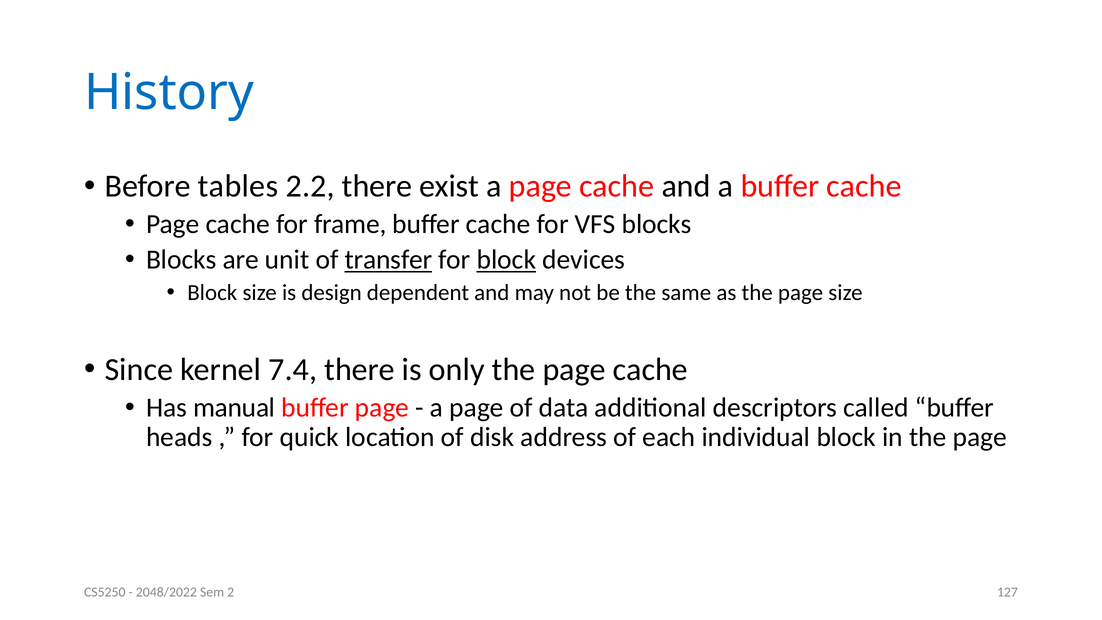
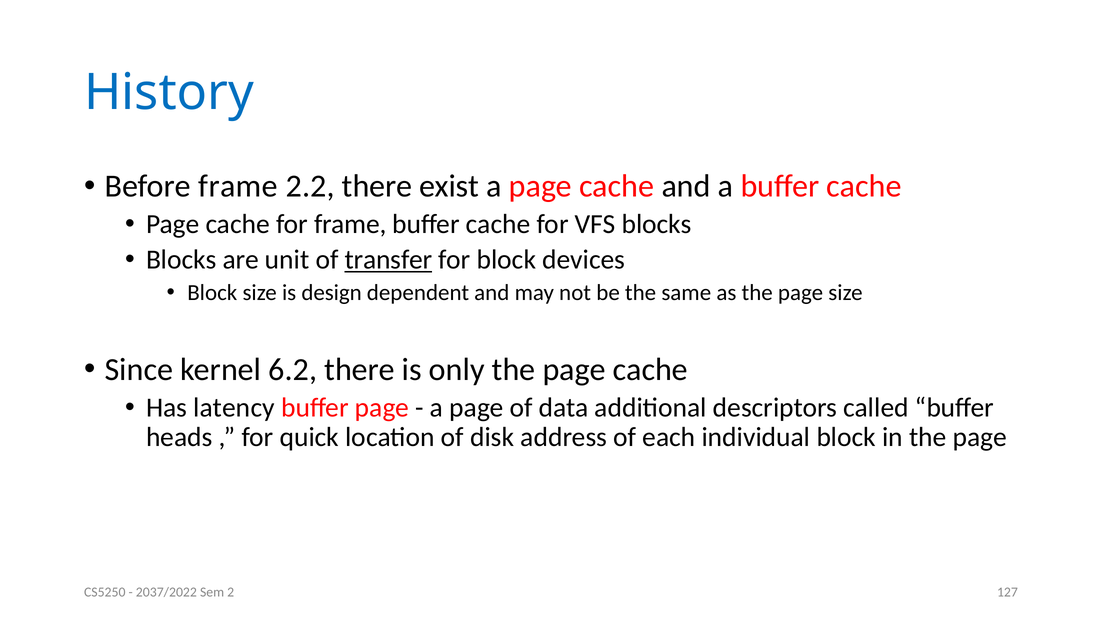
Before tables: tables -> frame (238, 186)
block underline: present -> none (506, 260)
7.4: 7.4 -> 6.2 (293, 369)
manual: manual -> latency (234, 407)
2048/2022: 2048/2022 -> 2037/2022 (166, 592)
